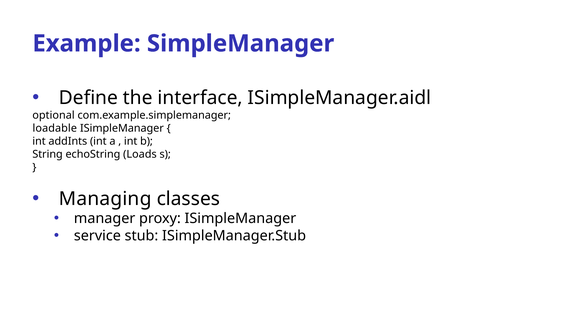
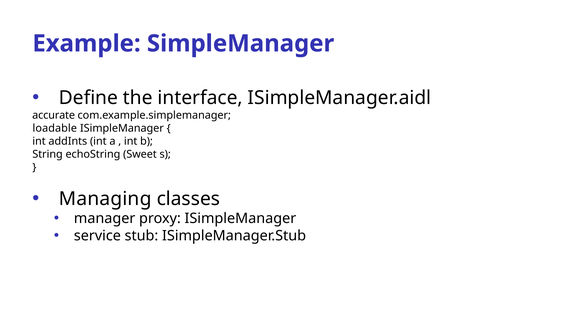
optional: optional -> accurate (54, 115)
Loads: Loads -> Sweet (140, 154)
